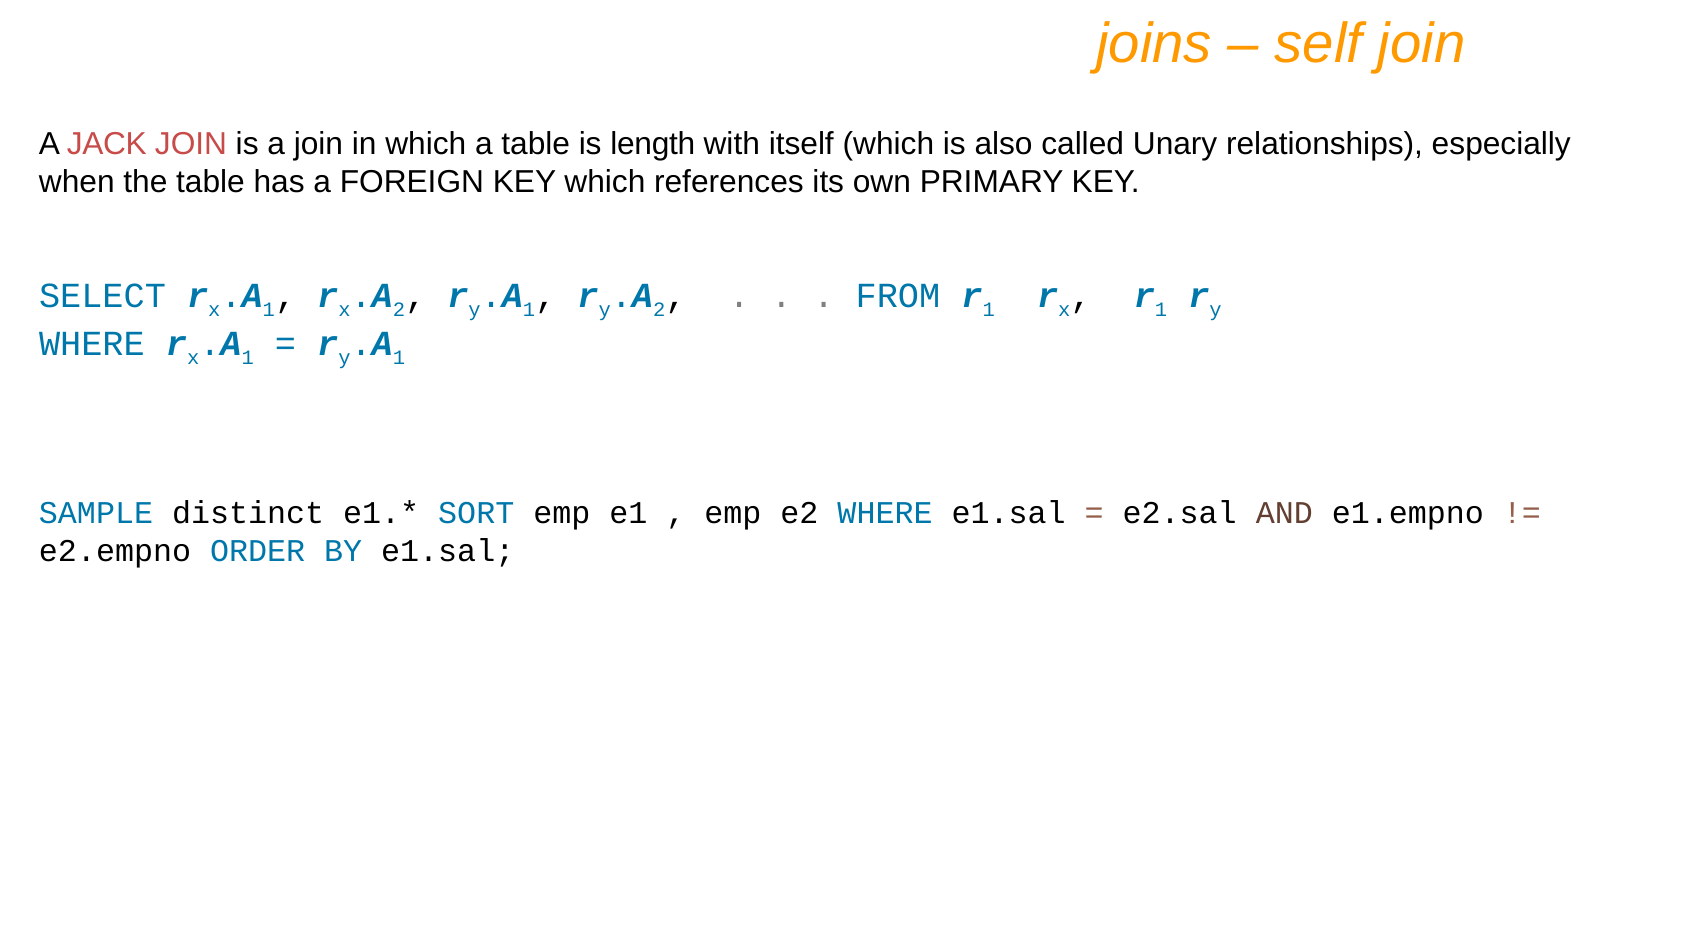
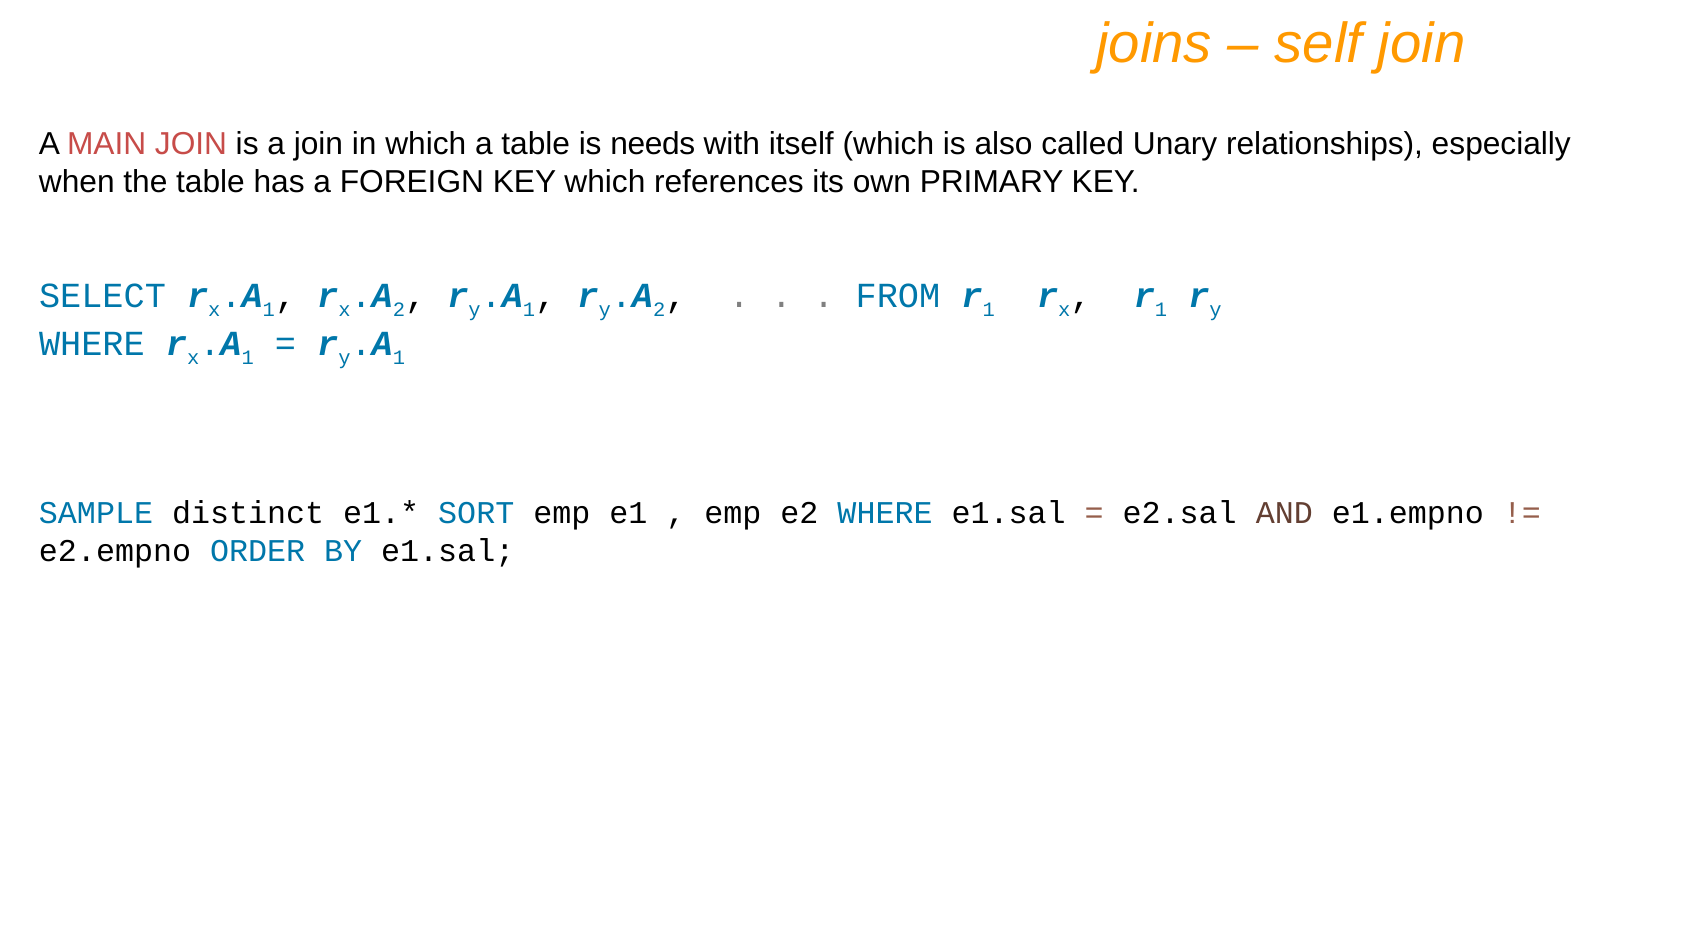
JACK: JACK -> MAIN (107, 144)
length: length -> needs (653, 144)
